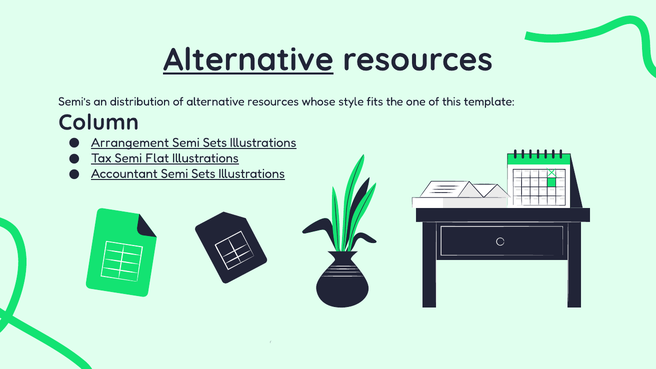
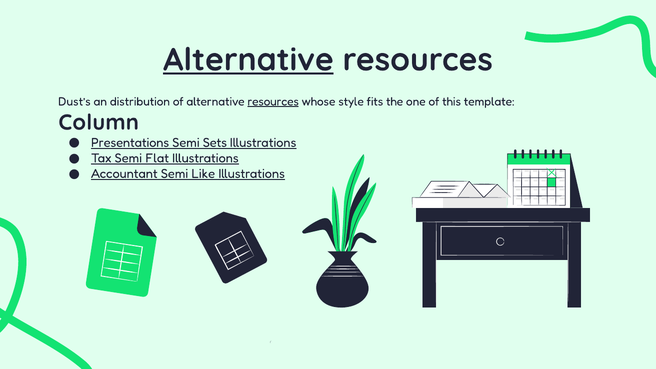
Semi’s: Semi’s -> Dust’s (74, 101)
resources underline: none -> present (273, 101)
Arrangement: Arrangement -> Presentations (130, 143)
Accountant Semi Sets: Sets -> Like (203, 174)
